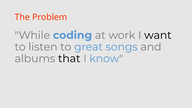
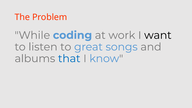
that colour: black -> blue (69, 59)
